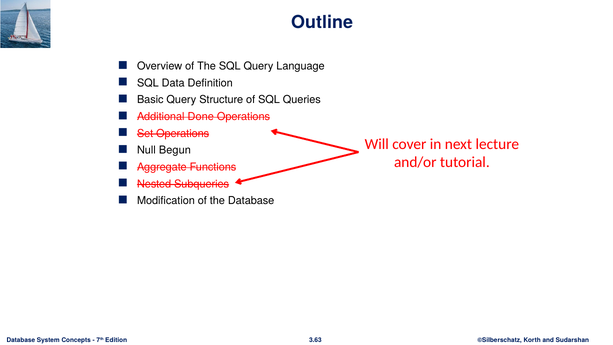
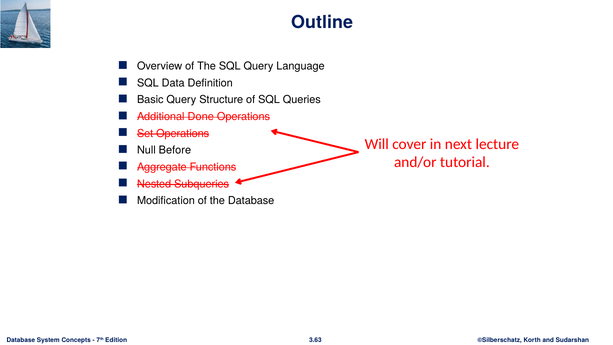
Begun: Begun -> Before (175, 150)
